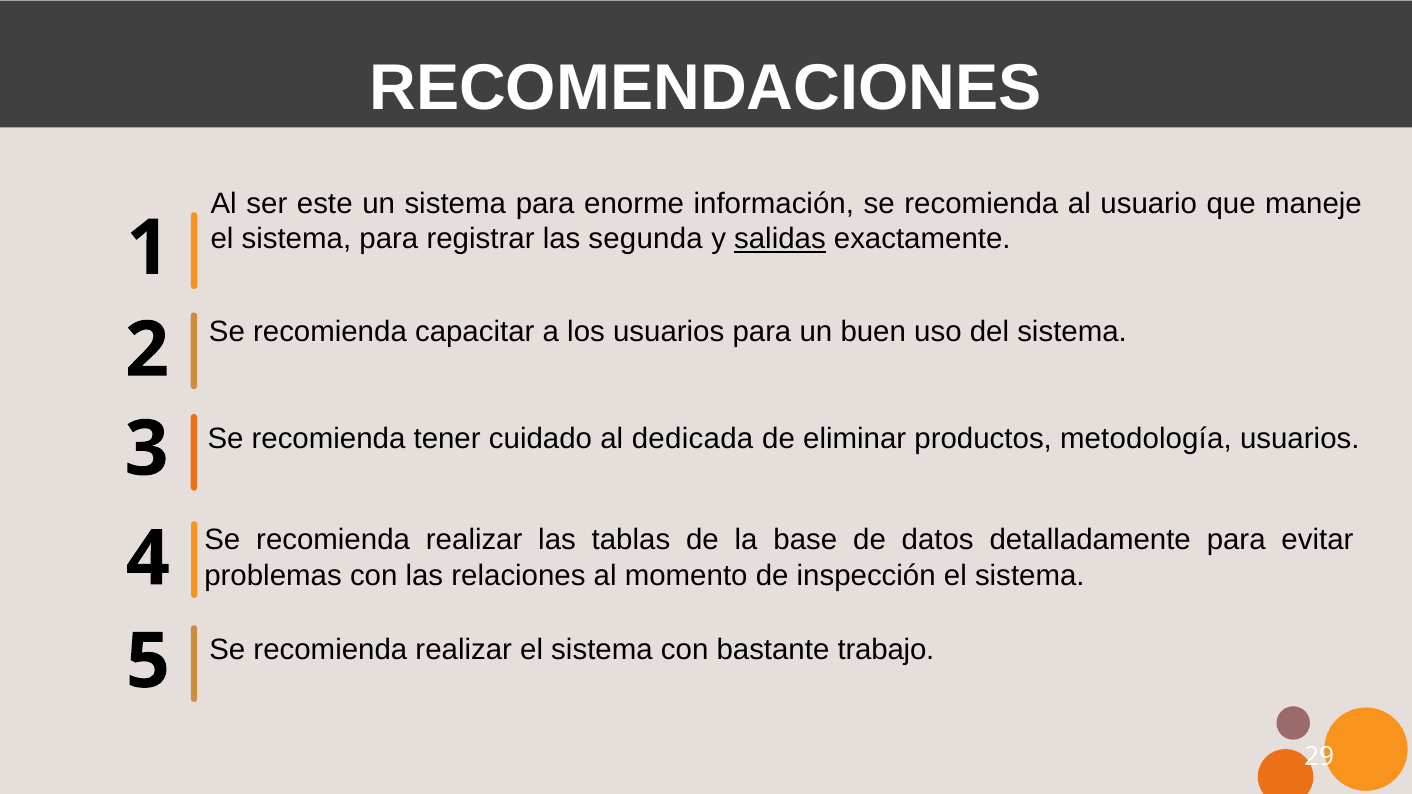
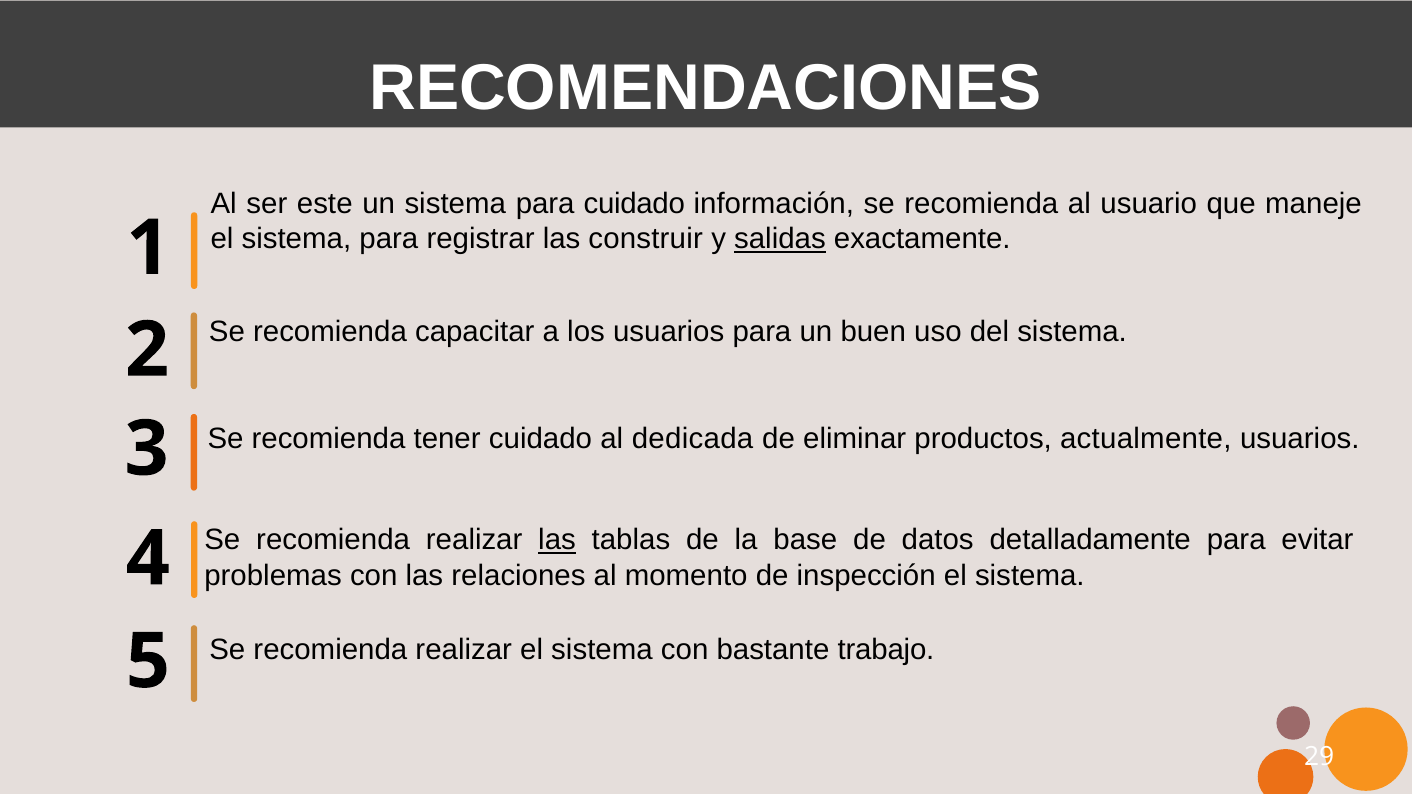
para enorme: enorme -> cuidado (634, 204)
segunda: segunda -> construir (646, 239)
metodología: metodología -> actualmente (1146, 439)
las underline: none -> present (557, 540)
